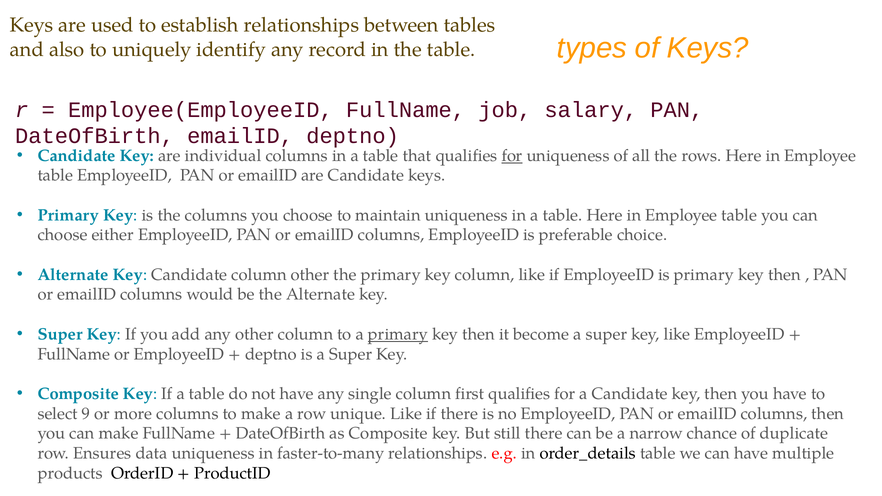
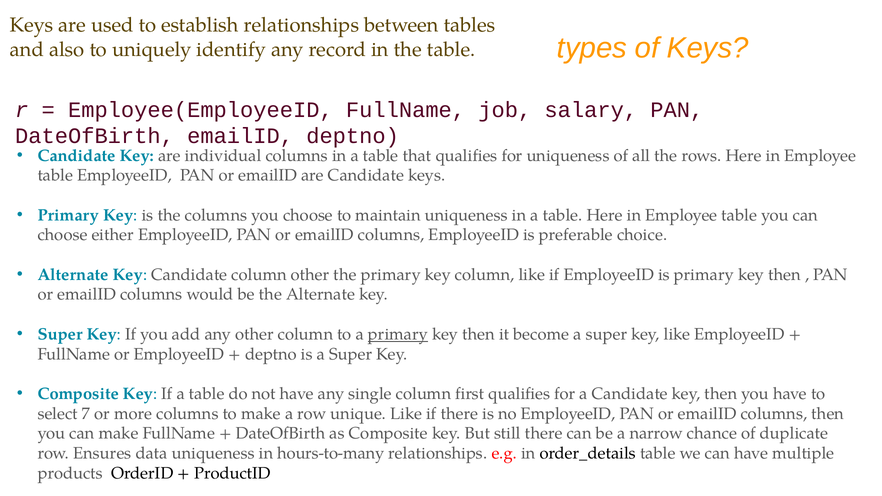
for underline: present -> none (512, 156)
9: 9 -> 7 (86, 414)
faster-to-many: faster-to-many -> hours-to-many (331, 453)
